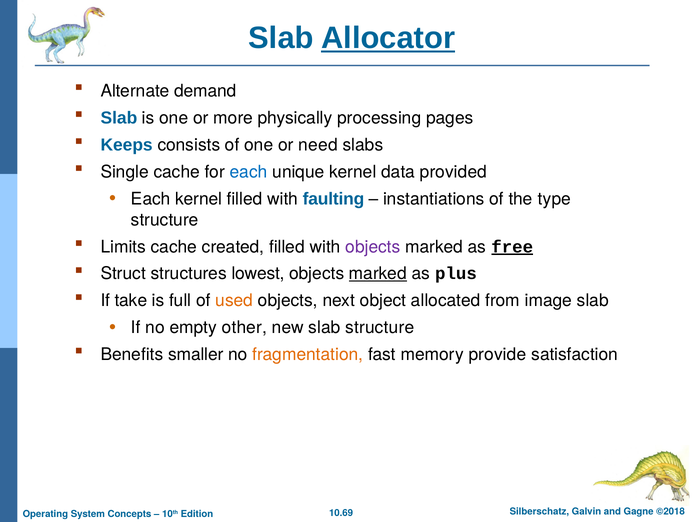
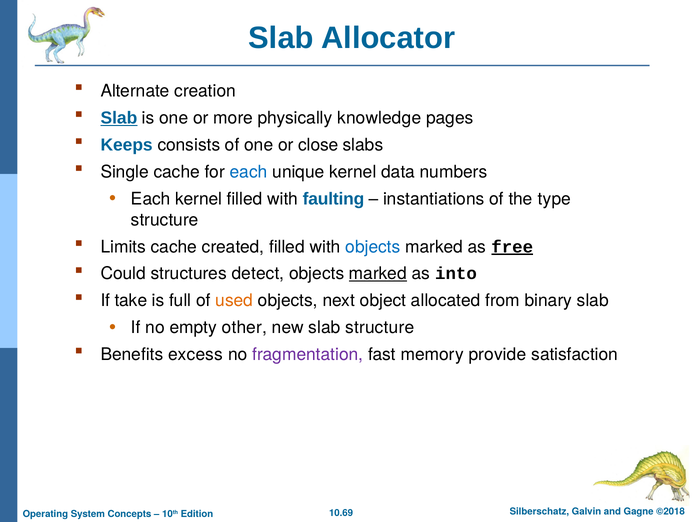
Allocator underline: present -> none (388, 38)
demand: demand -> creation (205, 91)
Slab underline: none -> present (119, 118)
processing: processing -> knowledge (379, 118)
need: need -> close (318, 145)
provided: provided -> numbers (454, 172)
objects colour: purple -> blue (373, 247)
Struct: Struct -> Could (123, 274)
lowest: lowest -> detect (258, 274)
plus: plus -> into (456, 274)
image: image -> binary (548, 301)
smaller: smaller -> excess (196, 355)
fragmentation colour: orange -> purple (308, 355)
